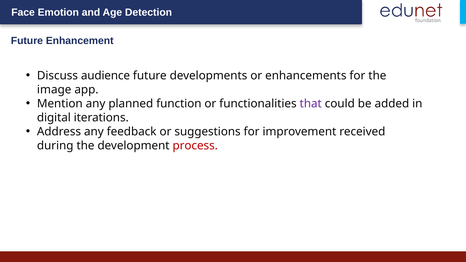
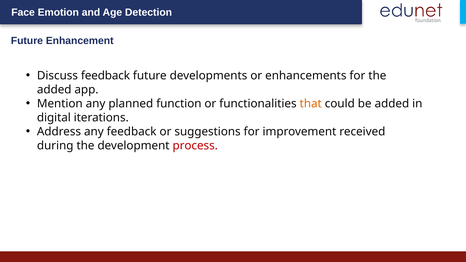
Discuss audience: audience -> feedback (105, 76)
image: image -> added (54, 90)
that colour: purple -> orange (311, 104)
